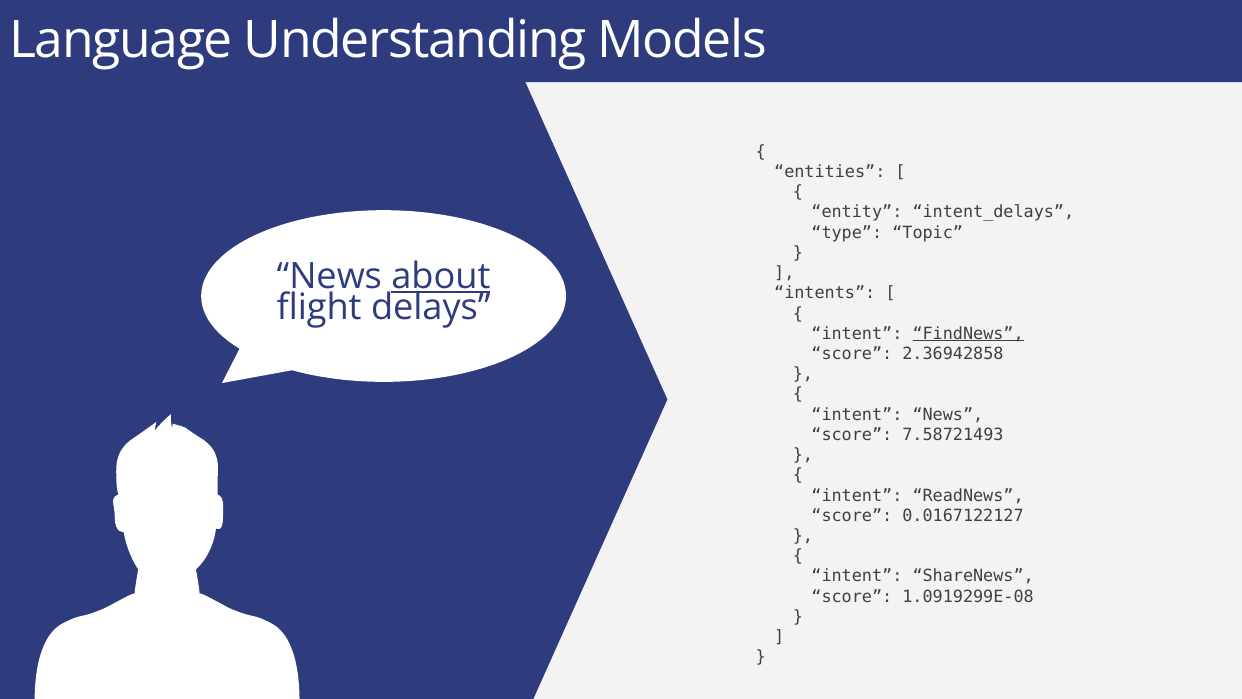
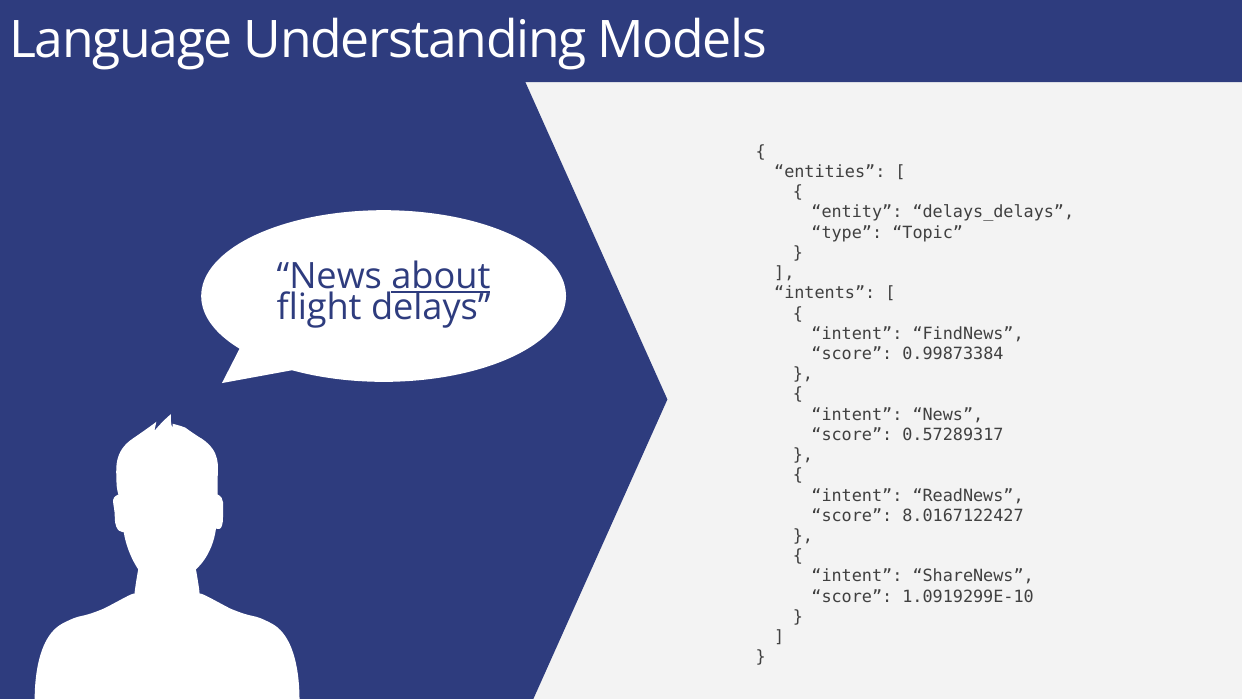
intent_delays: intent_delays -> delays_delays (993, 212)
FindNews underline: present -> none (968, 334)
2.36942858: 2.36942858 -> 0.99873384 (953, 354)
7.58721493: 7.58721493 -> 0.57289317 (953, 435)
0.0167122127: 0.0167122127 -> 8.0167122427 (963, 515)
1.0919299E-08: 1.0919299E-08 -> 1.0919299E-10 (968, 596)
